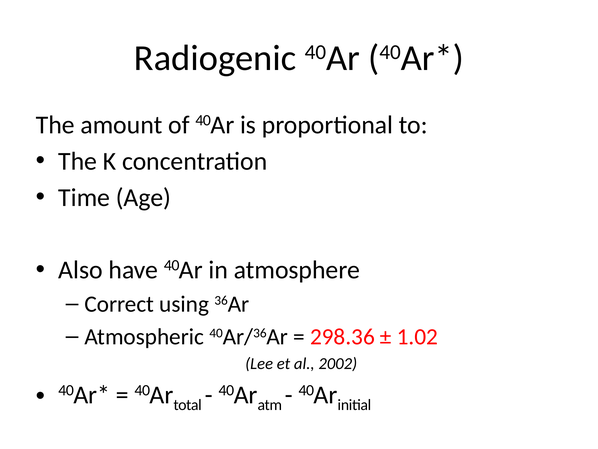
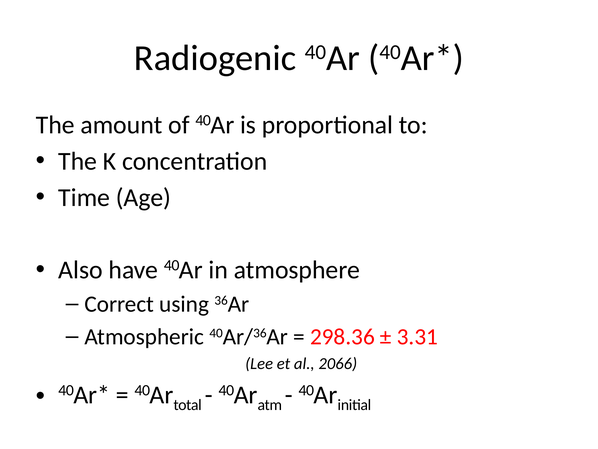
1.02: 1.02 -> 3.31 (417, 336)
2002: 2002 -> 2066 (338, 363)
